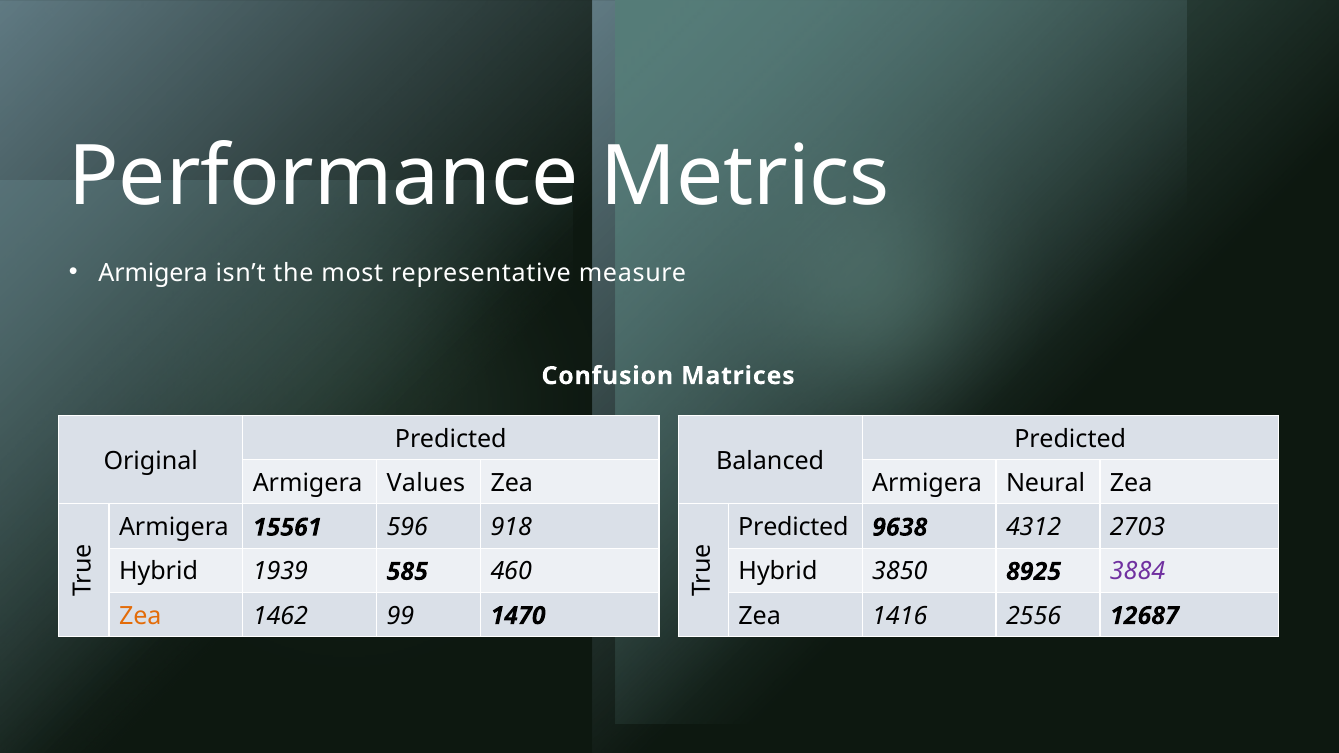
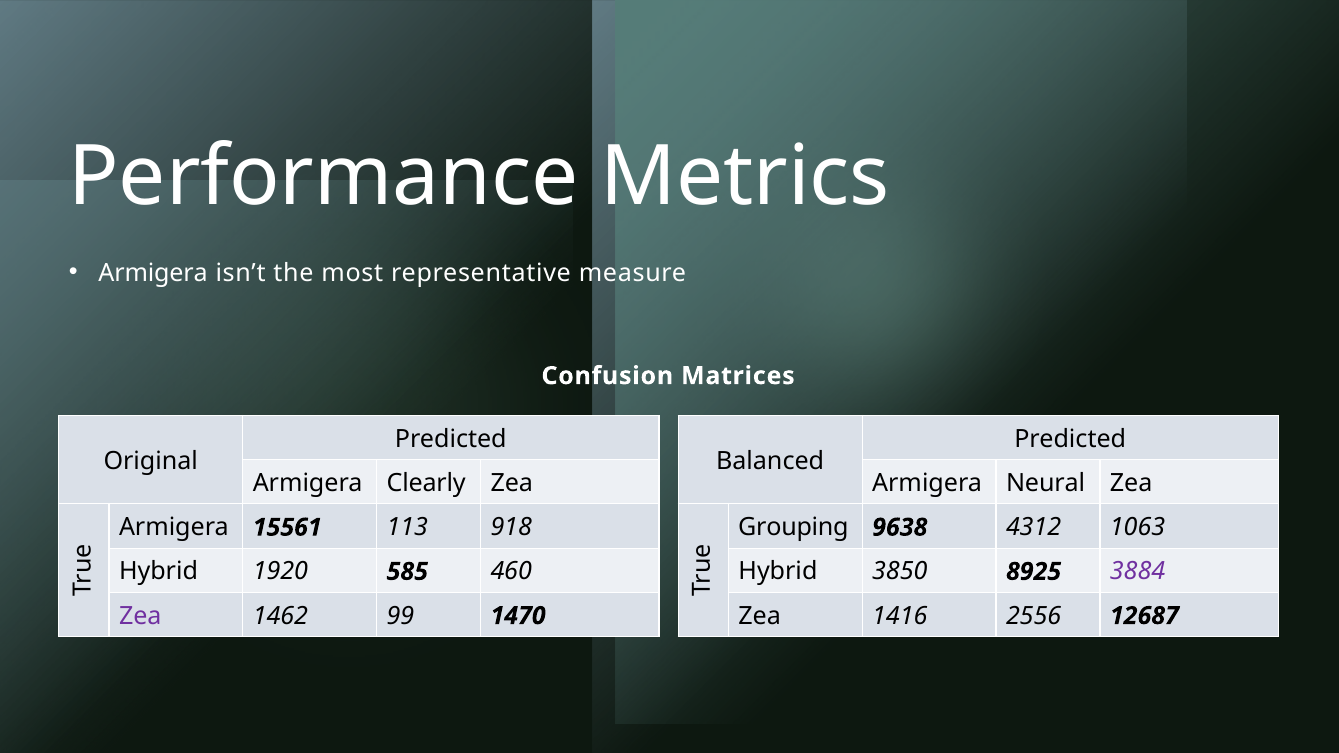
Values: Values -> Clearly (426, 483)
596: 596 -> 113 (407, 528)
Predicted: Predicted -> Grouping (793, 528)
2703: 2703 -> 1063 (1138, 528)
1939: 1939 -> 1920 (280, 572)
Zea colour: orange -> purple (140, 616)
